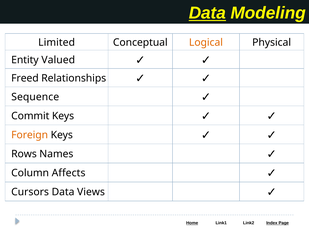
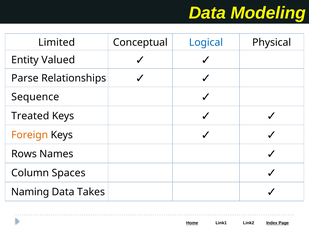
Data underline: present -> none (207, 13)
Logical colour: orange -> blue (206, 42)
Freed: Freed -> Parse (25, 78)
Commit: Commit -> Treated (30, 116)
Affects: Affects -> Spaces (69, 173)
Cursors: Cursors -> Naming (30, 192)
Views: Views -> Takes (91, 192)
